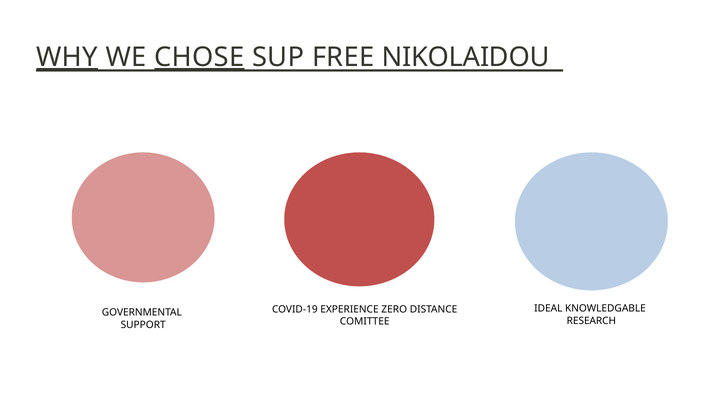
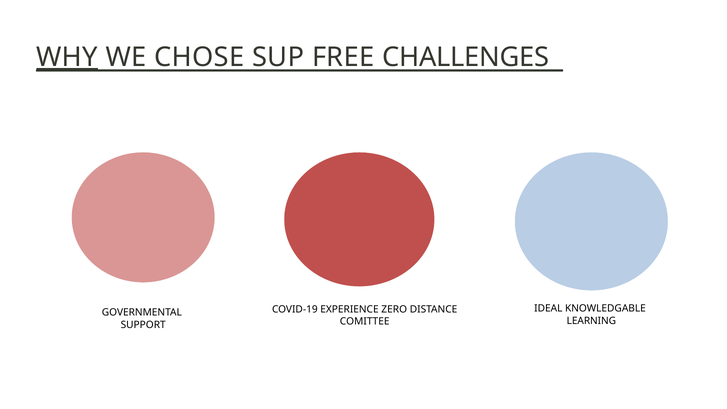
CHOSE underline: present -> none (199, 57)
NIKOLAIDOU: NIKOLAIDOU -> CHALLENGES (466, 57)
RESEARCH: RESEARCH -> LEARNING (591, 321)
